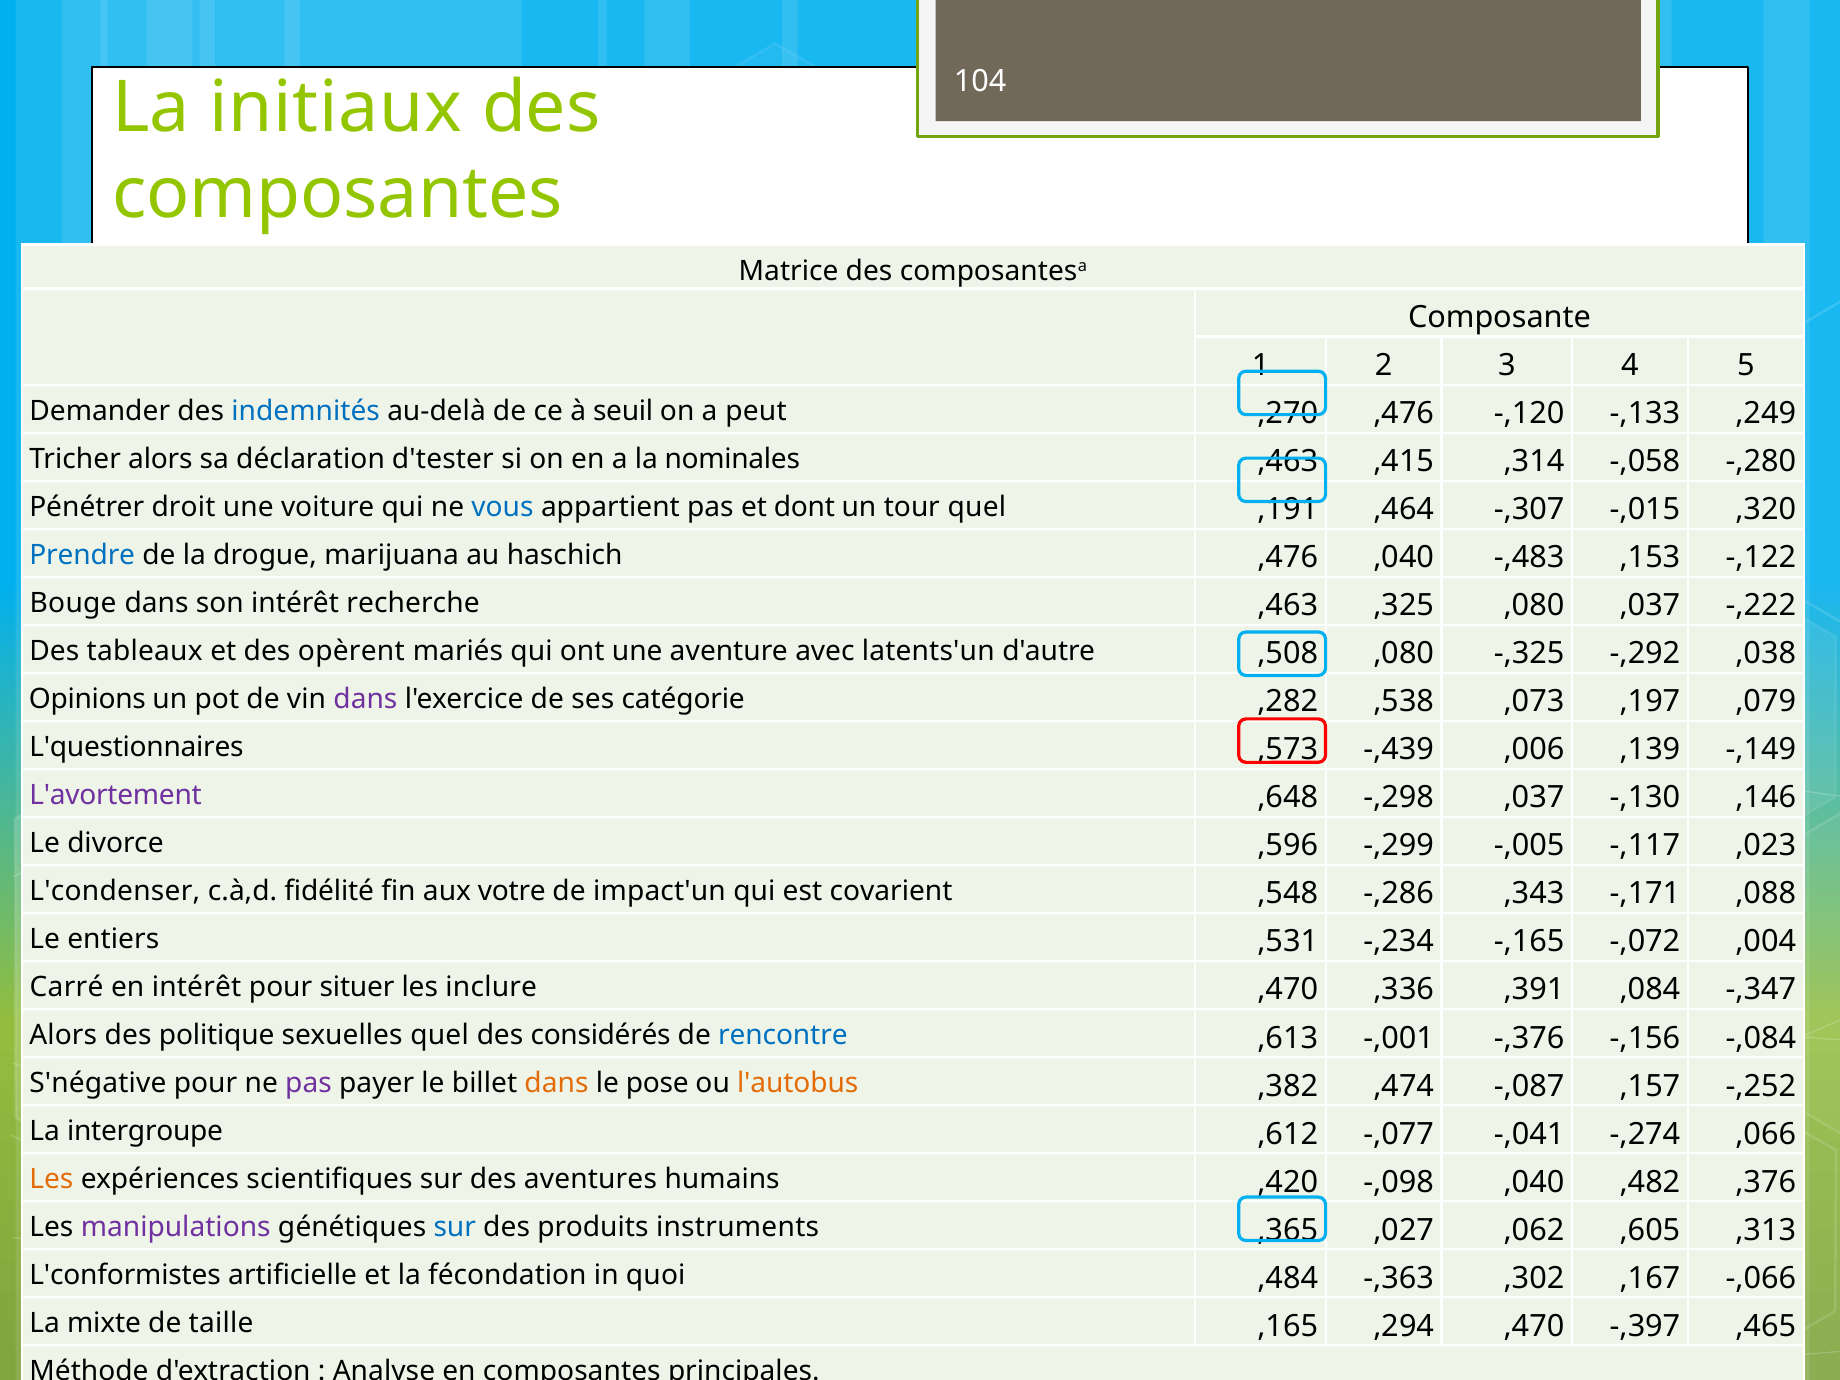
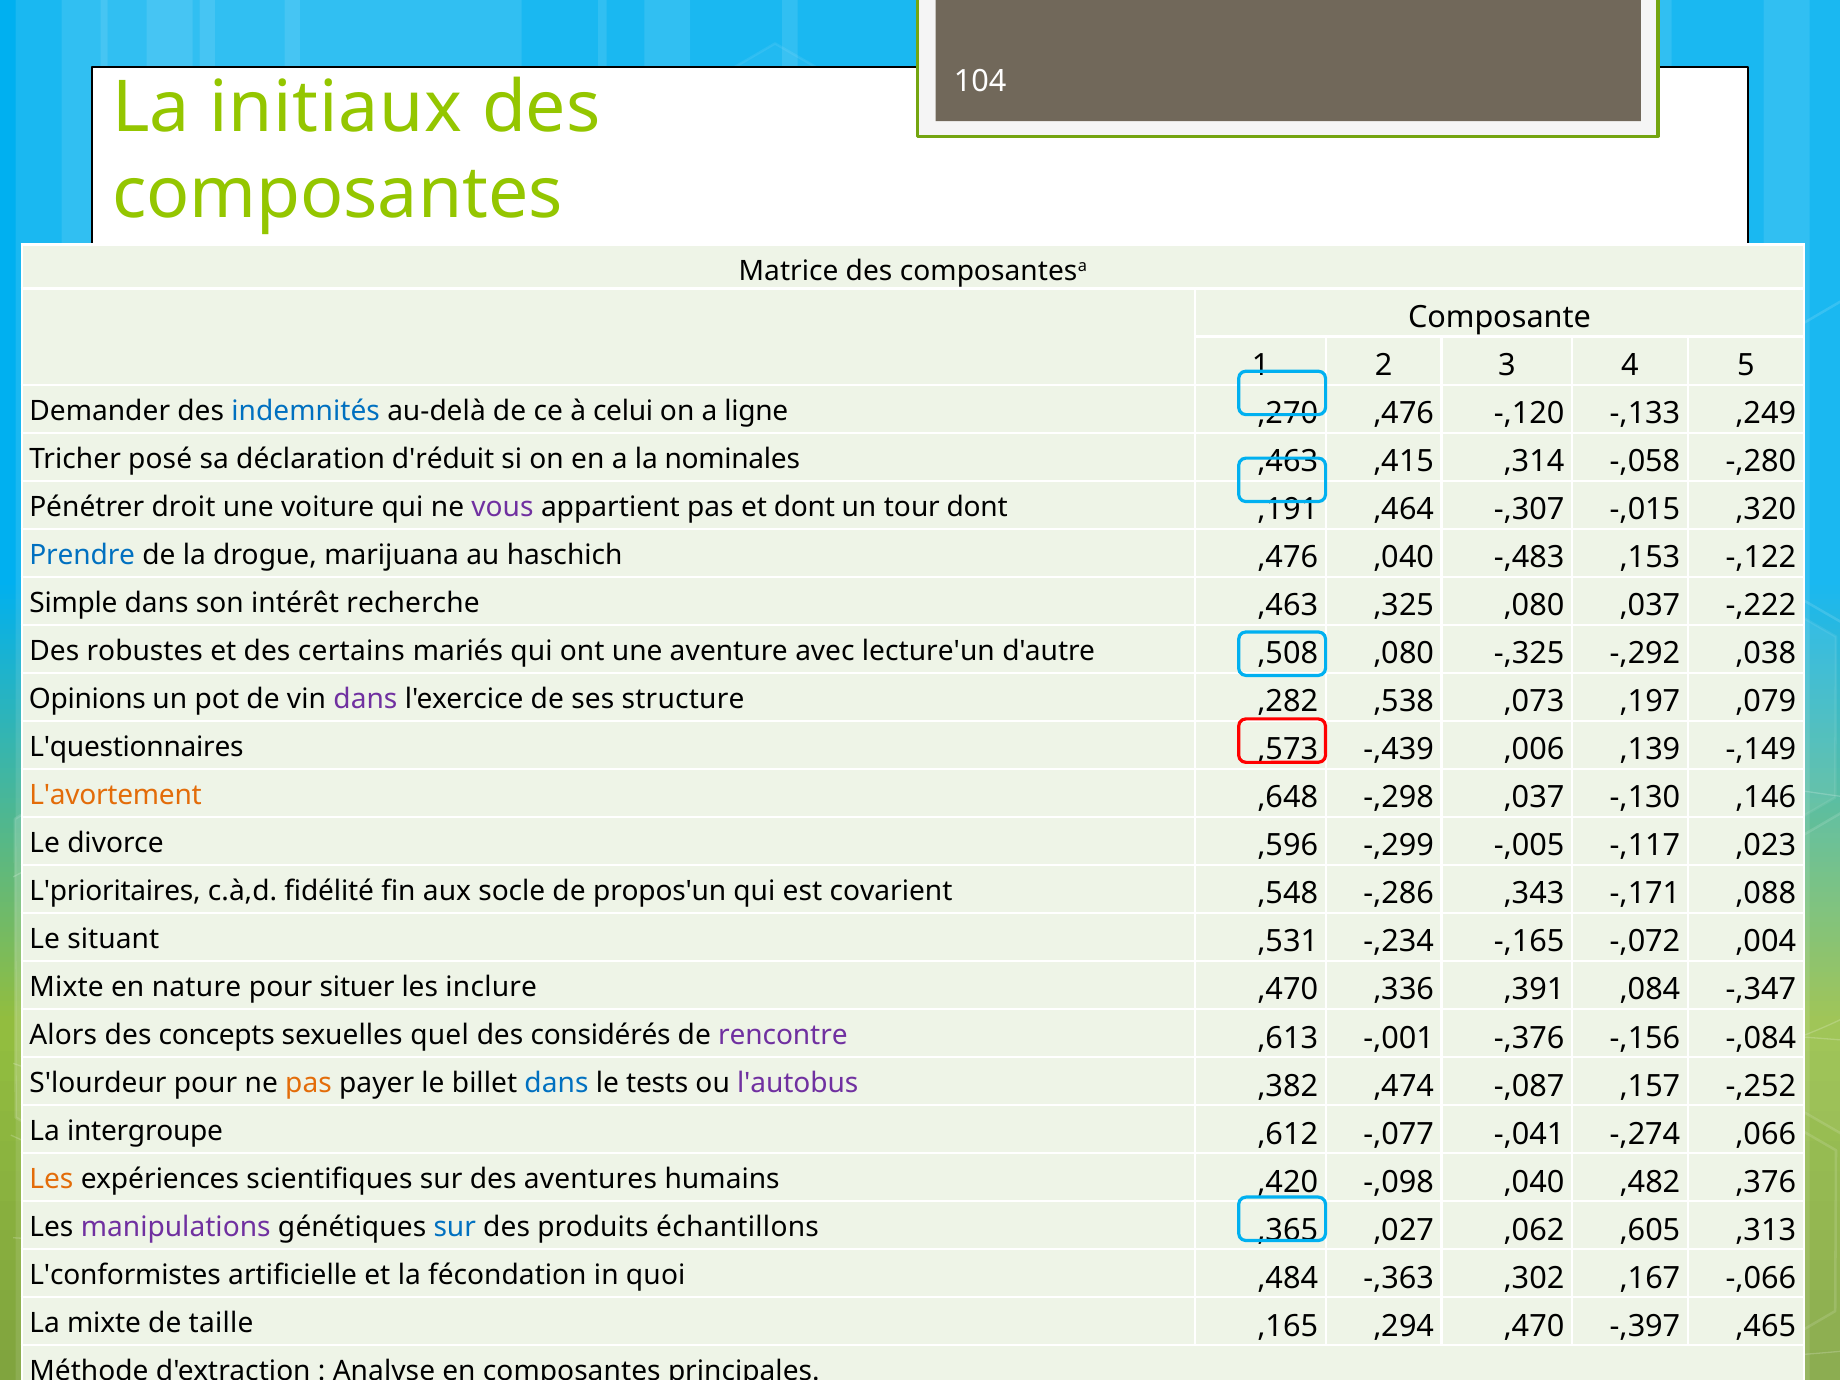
seuil: seuil -> celui (623, 411)
peut: peut -> ligne (756, 411)
Tricher alors: alors -> posé (160, 459)
d'tester: d'tester -> d'réduit (443, 459)
vous colour: blue -> purple (502, 507)
tour quel: quel -> dont (977, 507)
Bouge: Bouge -> Simple (73, 603)
tableaux: tableaux -> robustes (145, 651)
opèrent: opèrent -> certains (351, 651)
latents'un: latents'un -> lecture'un (928, 651)
catégorie: catégorie -> structure (683, 699)
L'avortement colour: purple -> orange (116, 795)
L'condenser: L'condenser -> L'prioritaires (115, 891)
votre: votre -> socle (512, 891)
impact'un: impact'un -> propos'un (660, 891)
entiers: entiers -> situant (113, 939)
Carré: Carré -> Mixte (67, 987)
en intérêt: intérêt -> nature (197, 987)
politique: politique -> concepts (217, 1035)
rencontre colour: blue -> purple (783, 1035)
S'négative: S'négative -> S'lourdeur (98, 1083)
pas colour: purple -> orange (308, 1083)
dans colour: orange -> blue (556, 1083)
pose: pose -> tests (657, 1083)
l'autobus colour: orange -> purple (798, 1083)
instruments: instruments -> échantillons (738, 1228)
